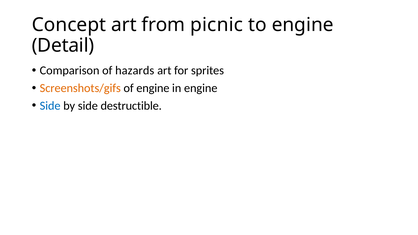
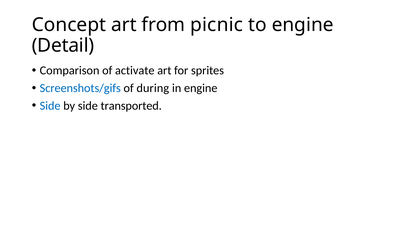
hazards: hazards -> activate (135, 71)
Screenshots/gifs colour: orange -> blue (80, 88)
of engine: engine -> during (153, 88)
destructible: destructible -> transported (131, 106)
